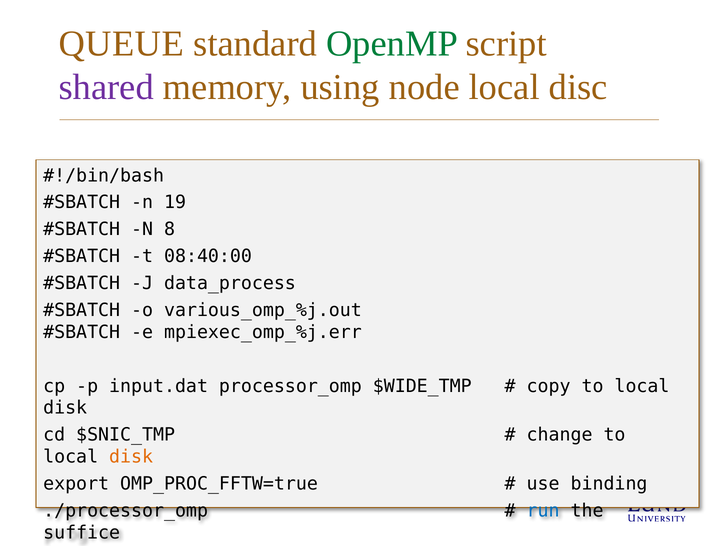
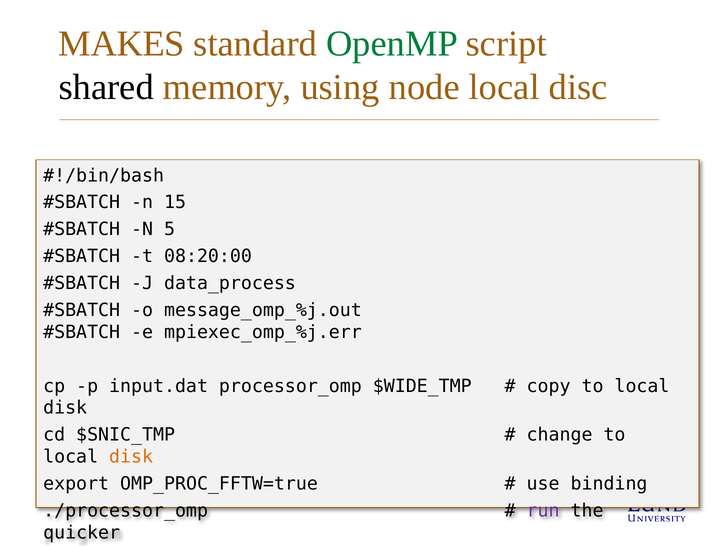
QUEUE: QUEUE -> MAKES (122, 44)
shared colour: purple -> black (106, 87)
19: 19 -> 15 (175, 203)
8: 8 -> 5 (170, 230)
08:40:00: 08:40:00 -> 08:20:00 (208, 257)
various_omp_%j.out: various_omp_%j.out -> message_omp_%j.out (263, 310)
run colour: blue -> purple (543, 511)
suffice: suffice -> quicker (82, 533)
